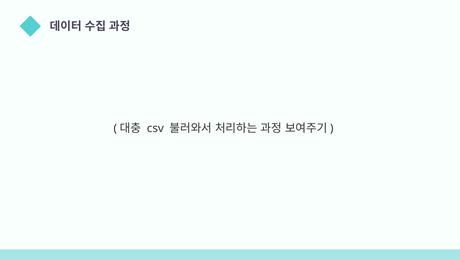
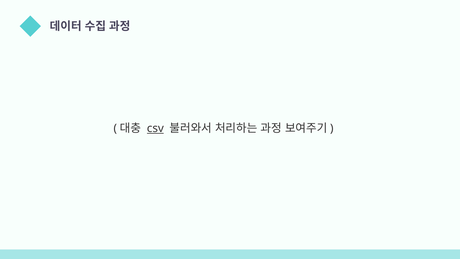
csv underline: none -> present (155, 128)
